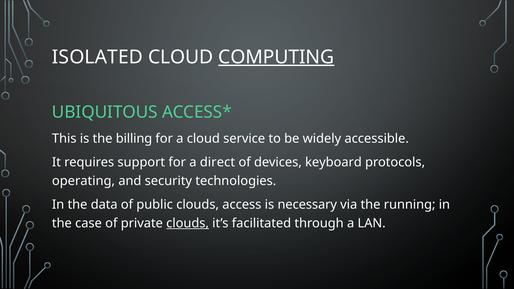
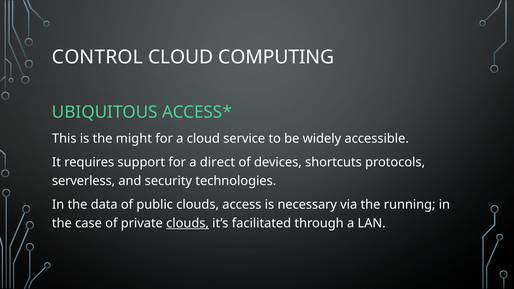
ISOLATED: ISOLATED -> CONTROL (97, 57)
COMPUTING underline: present -> none (276, 57)
billing: billing -> might (134, 139)
keyboard: keyboard -> shortcuts (333, 162)
operating: operating -> serverless (84, 181)
